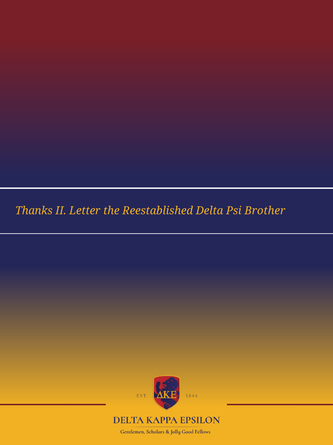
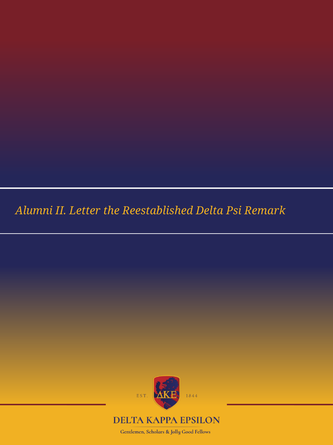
Thanks: Thanks -> Alumni (34, 210)
Brother: Brother -> Remark (265, 210)
